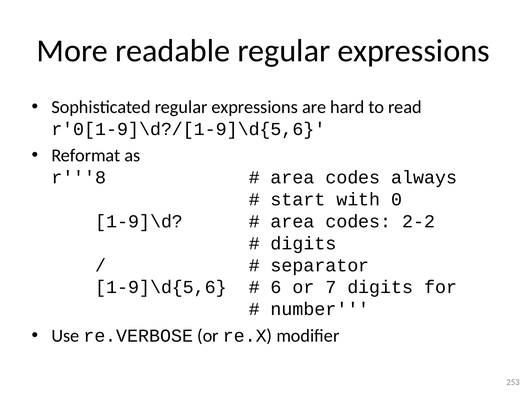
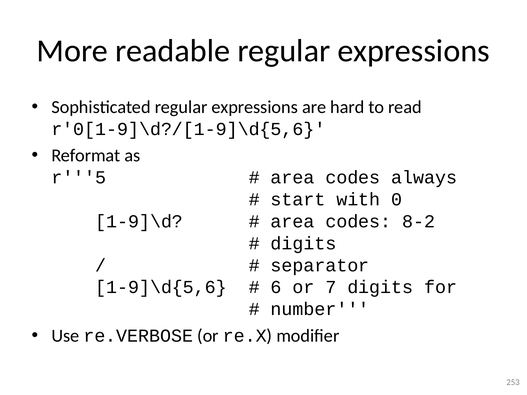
r'''8: r'''8 -> r'''5 (79, 178)
2-2: 2-2 -> 8-2 (419, 222)
